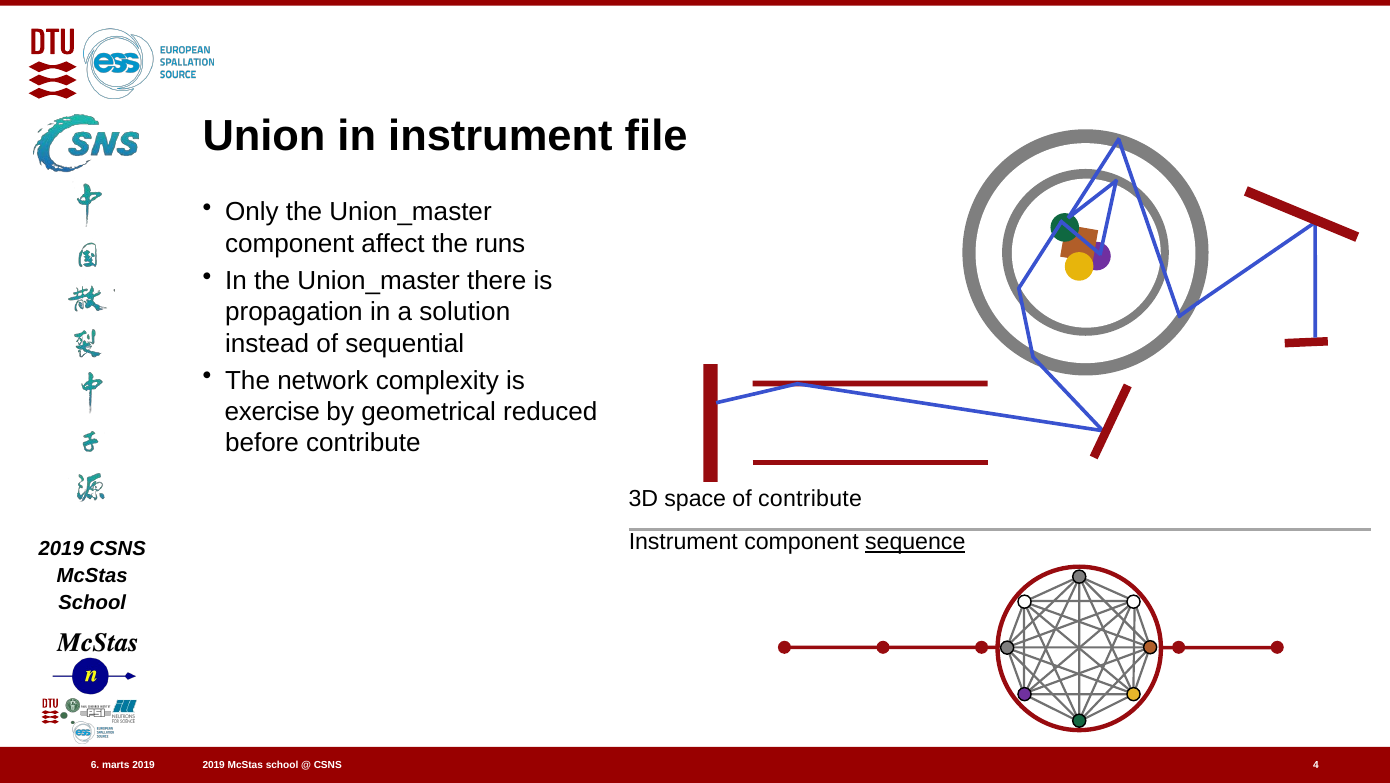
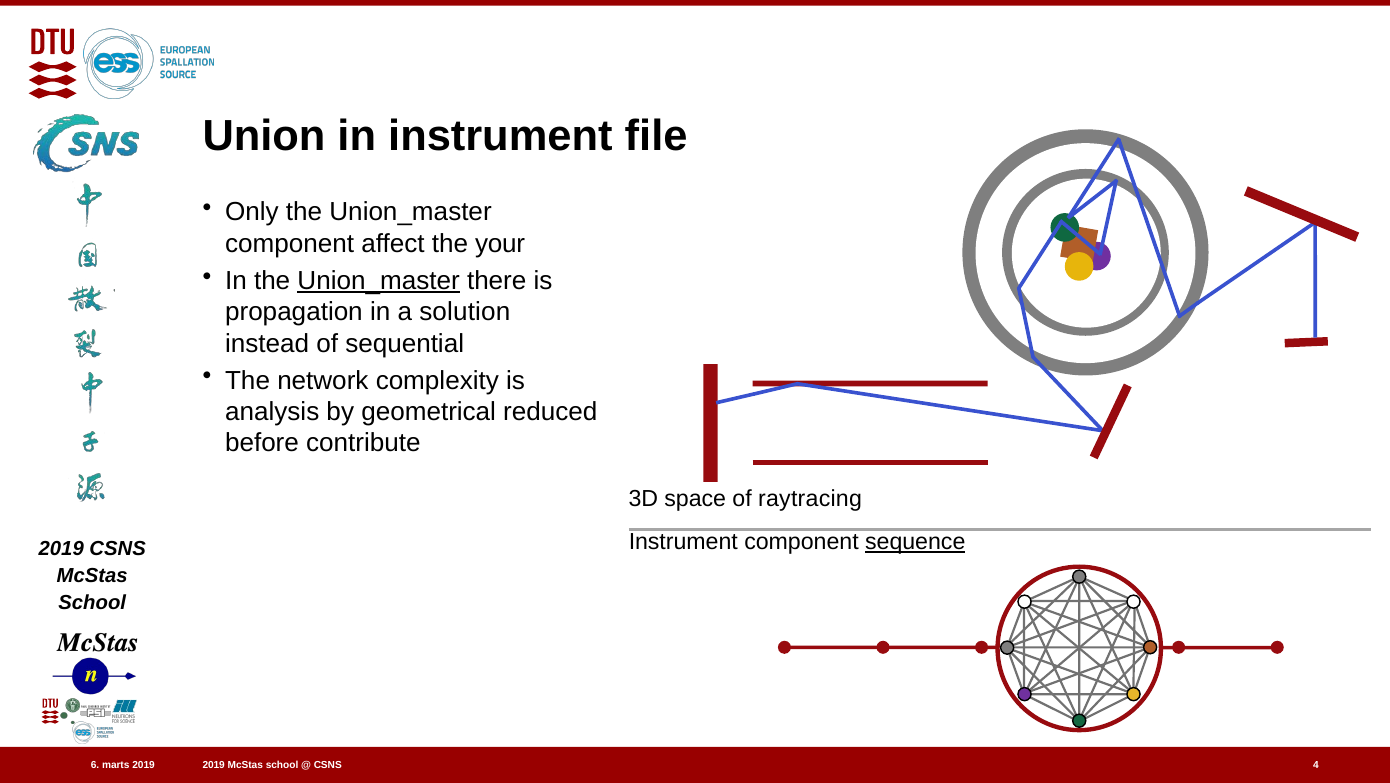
runs: runs -> your (500, 244)
Union_master underline: none -> present (379, 281)
exercise: exercise -> analysis (272, 412)
of contribute: contribute -> raytracing (810, 499)
